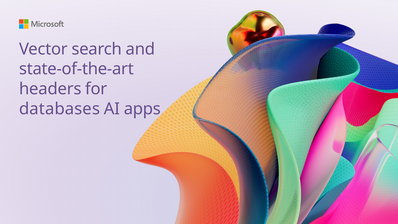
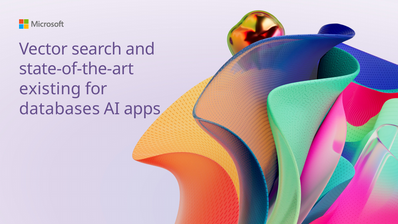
headers: headers -> existing (50, 89)
